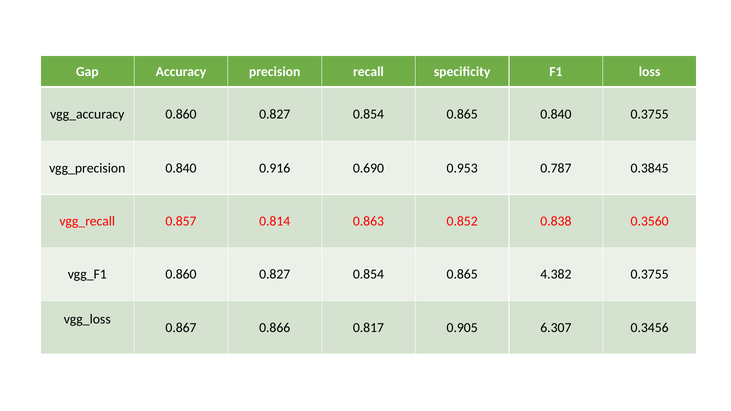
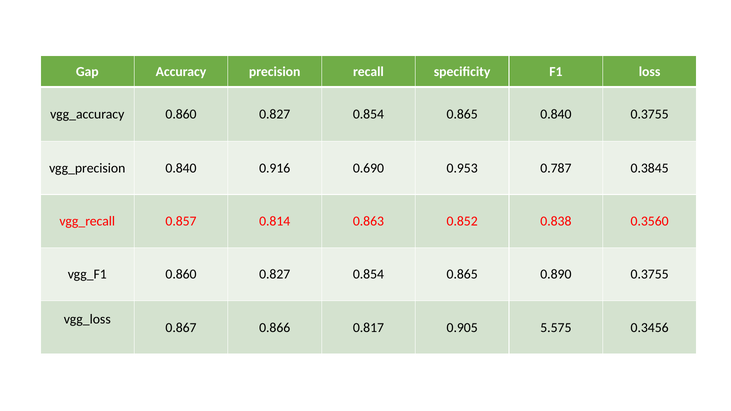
4.382: 4.382 -> 0.890 (556, 274)
6.307: 6.307 -> 5.575 (556, 328)
